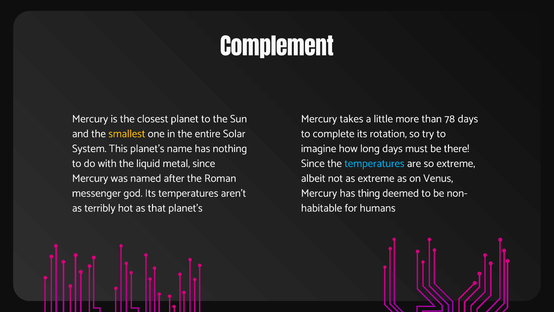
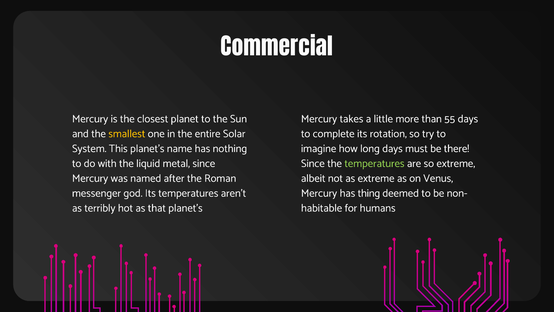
Complement: Complement -> Commercial (277, 48)
78: 78 -> 55 (450, 119)
temperatures colour: light blue -> light green (374, 163)
